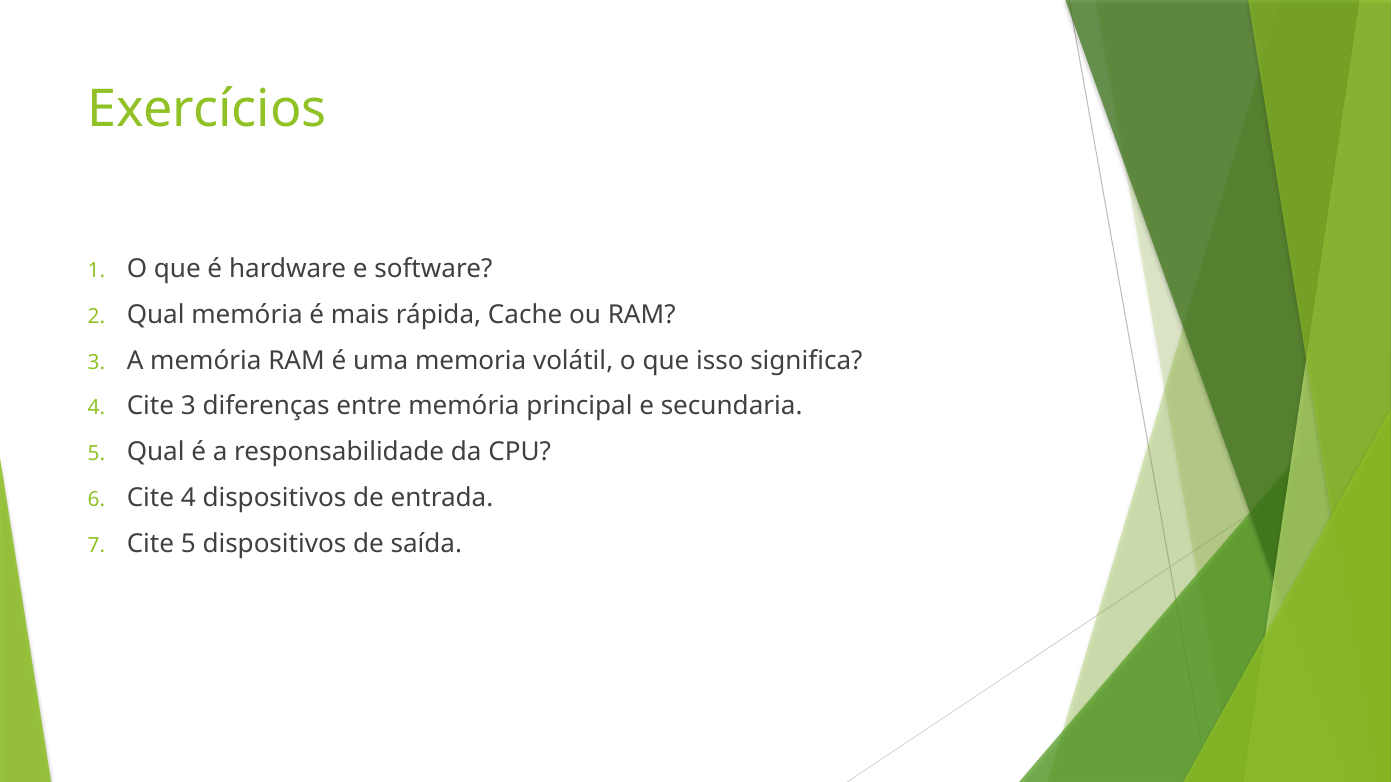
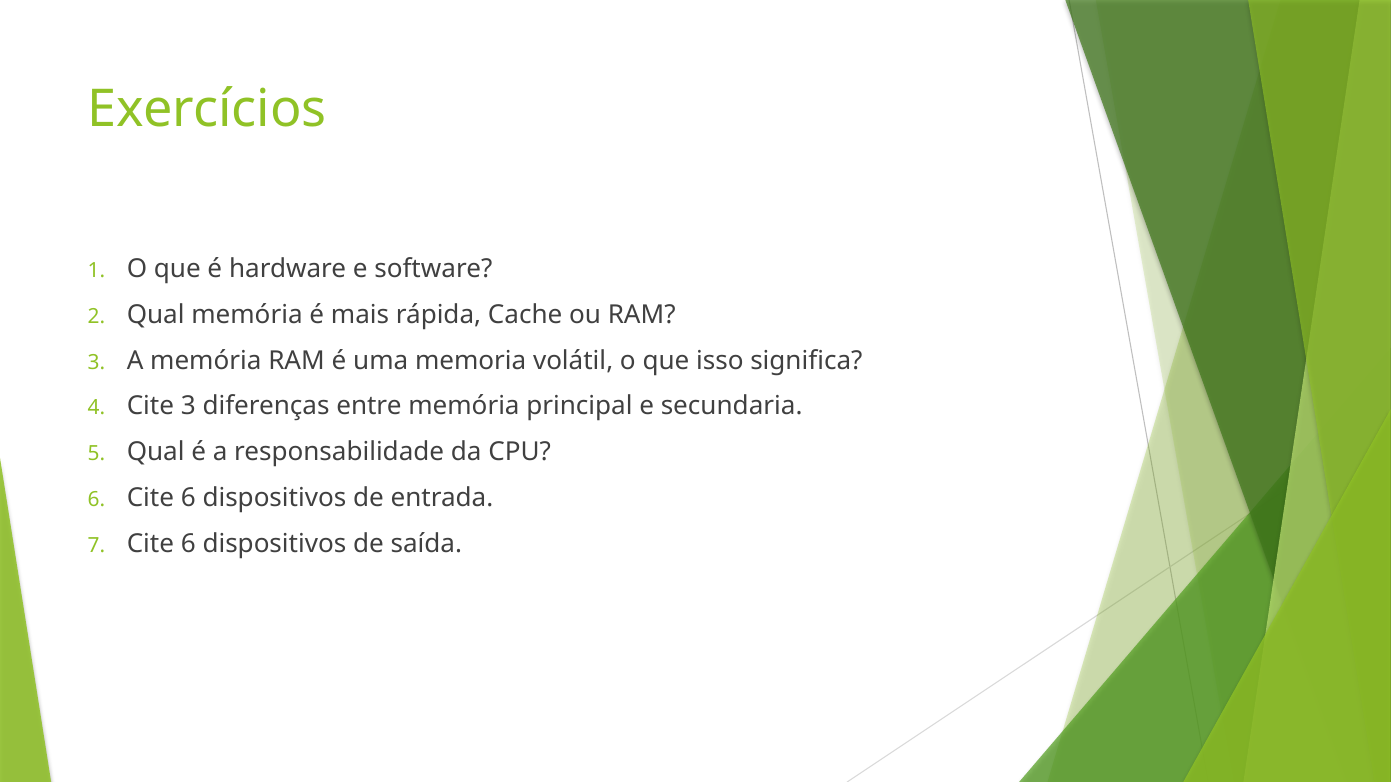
4: 4 -> 6 (188, 498)
5: 5 -> 6 (188, 544)
